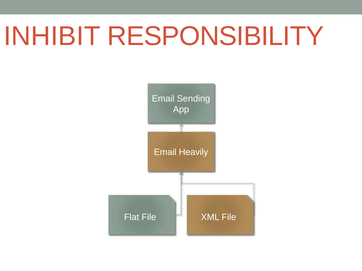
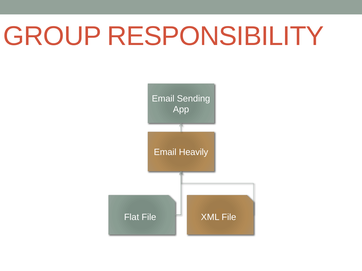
INHIBIT: INHIBIT -> GROUP (52, 36)
